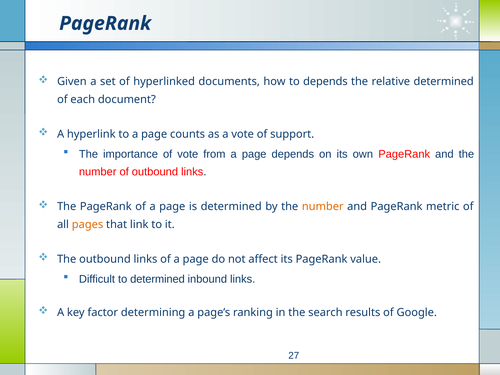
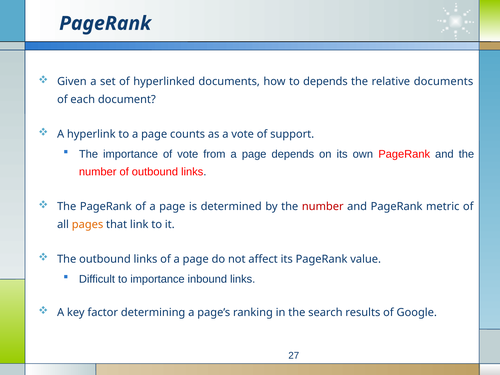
relative determined: determined -> documents (444, 82)
number colour: orange -> red (323, 207)
to determined: determined -> importance (157, 279)
